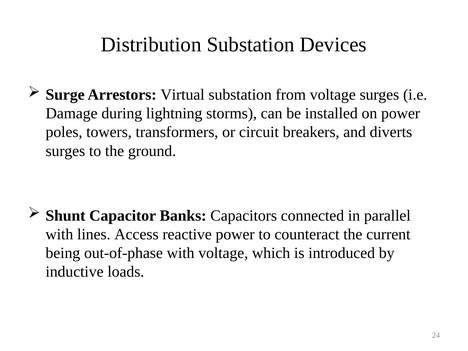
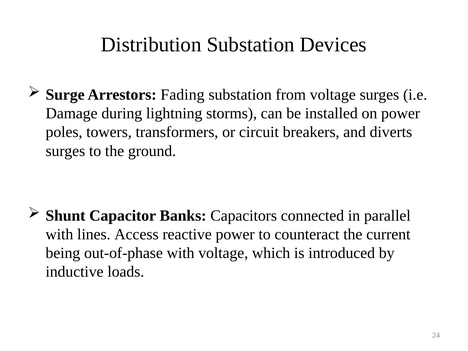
Virtual: Virtual -> Fading (183, 95)
